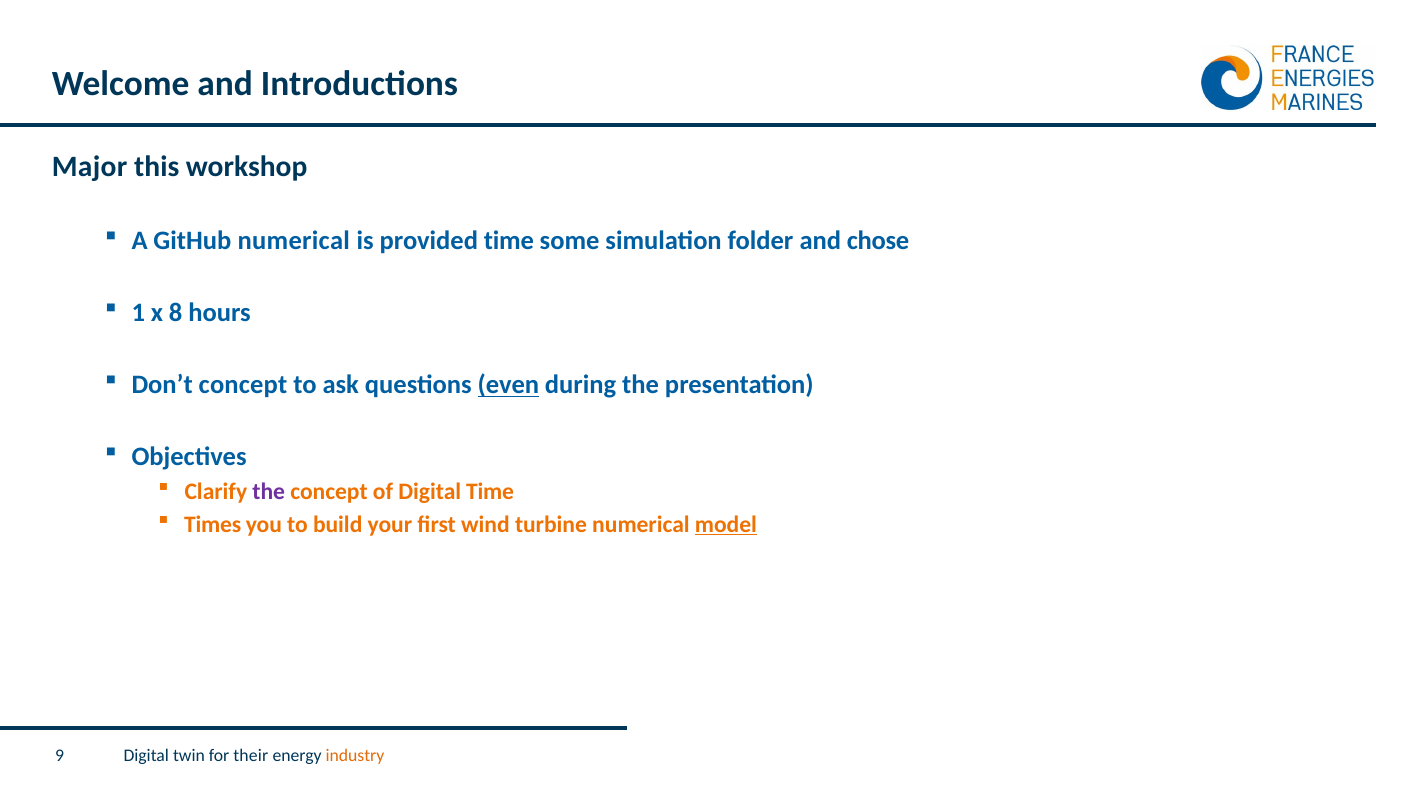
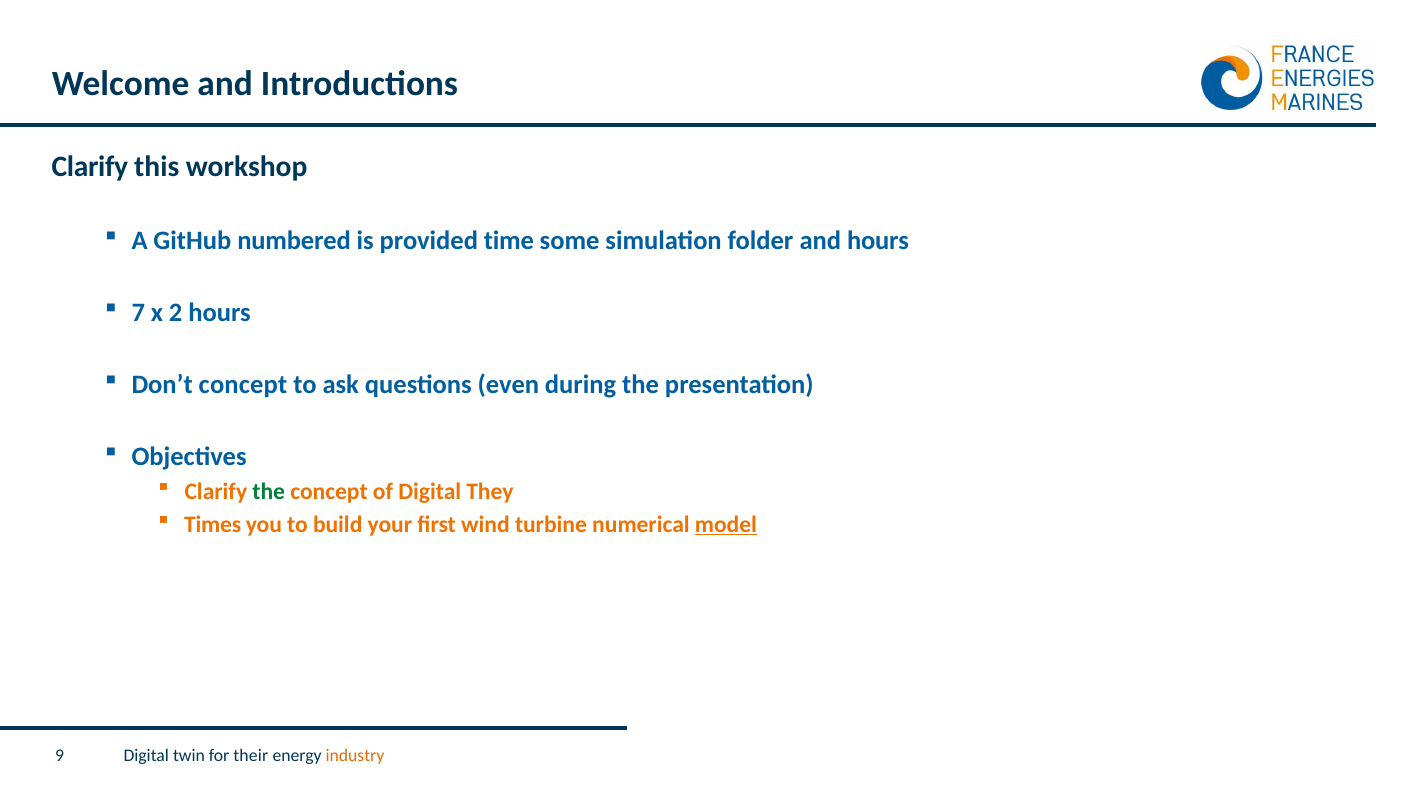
Major: Major -> Clarify (90, 167)
GitHub numerical: numerical -> numbered (294, 241)
and chose: chose -> hours (878, 241)
1: 1 -> 7 (138, 313)
8: 8 -> 2 (176, 313)
even underline: present -> none (508, 385)
the colour: purple -> green (269, 491)
Digital Time: Time -> They (490, 491)
